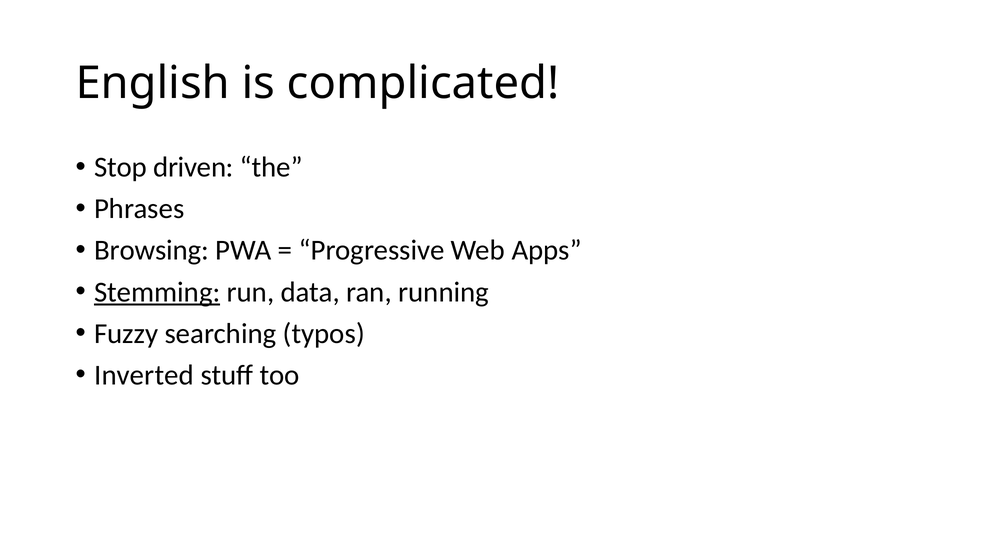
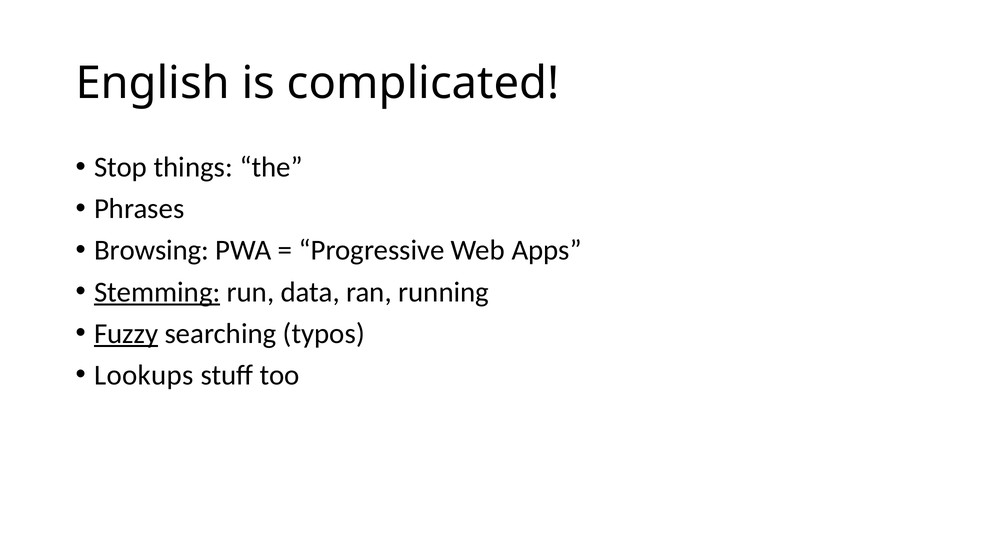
driven: driven -> things (193, 168)
Fuzzy underline: none -> present (126, 334)
Inverted: Inverted -> Lookups (144, 375)
